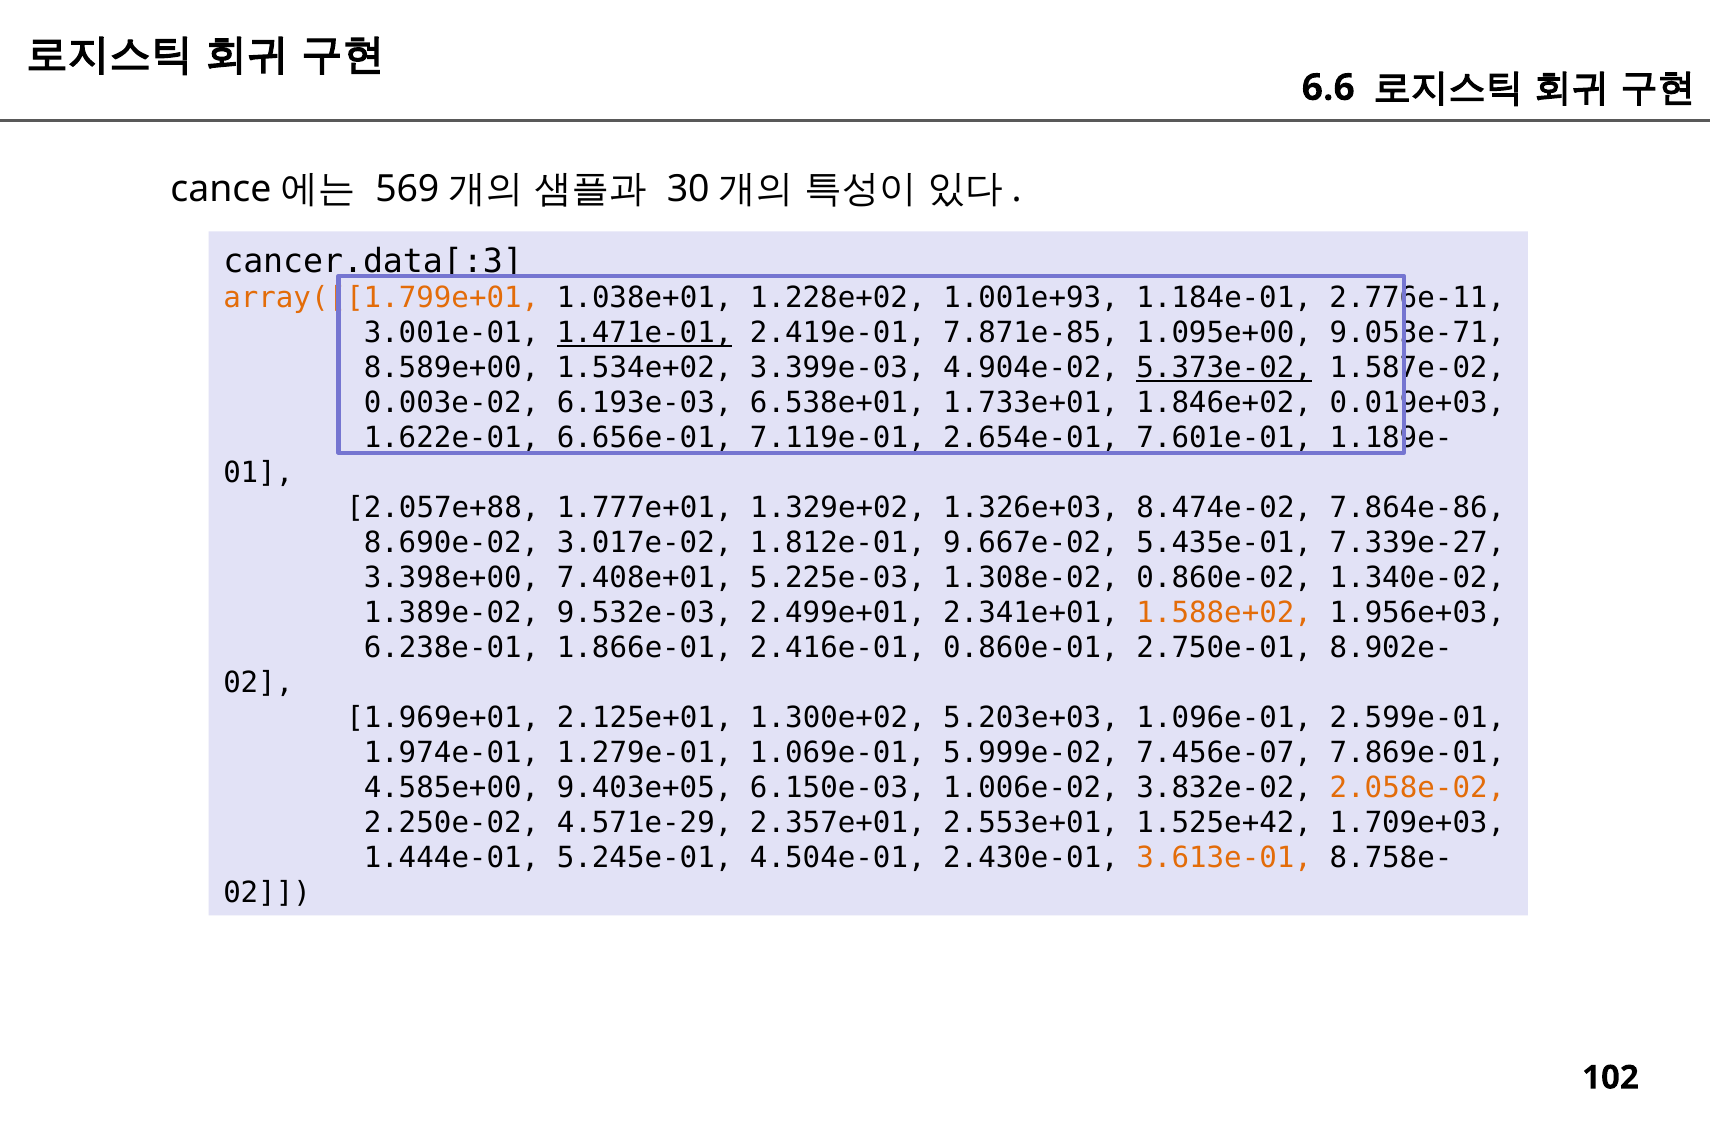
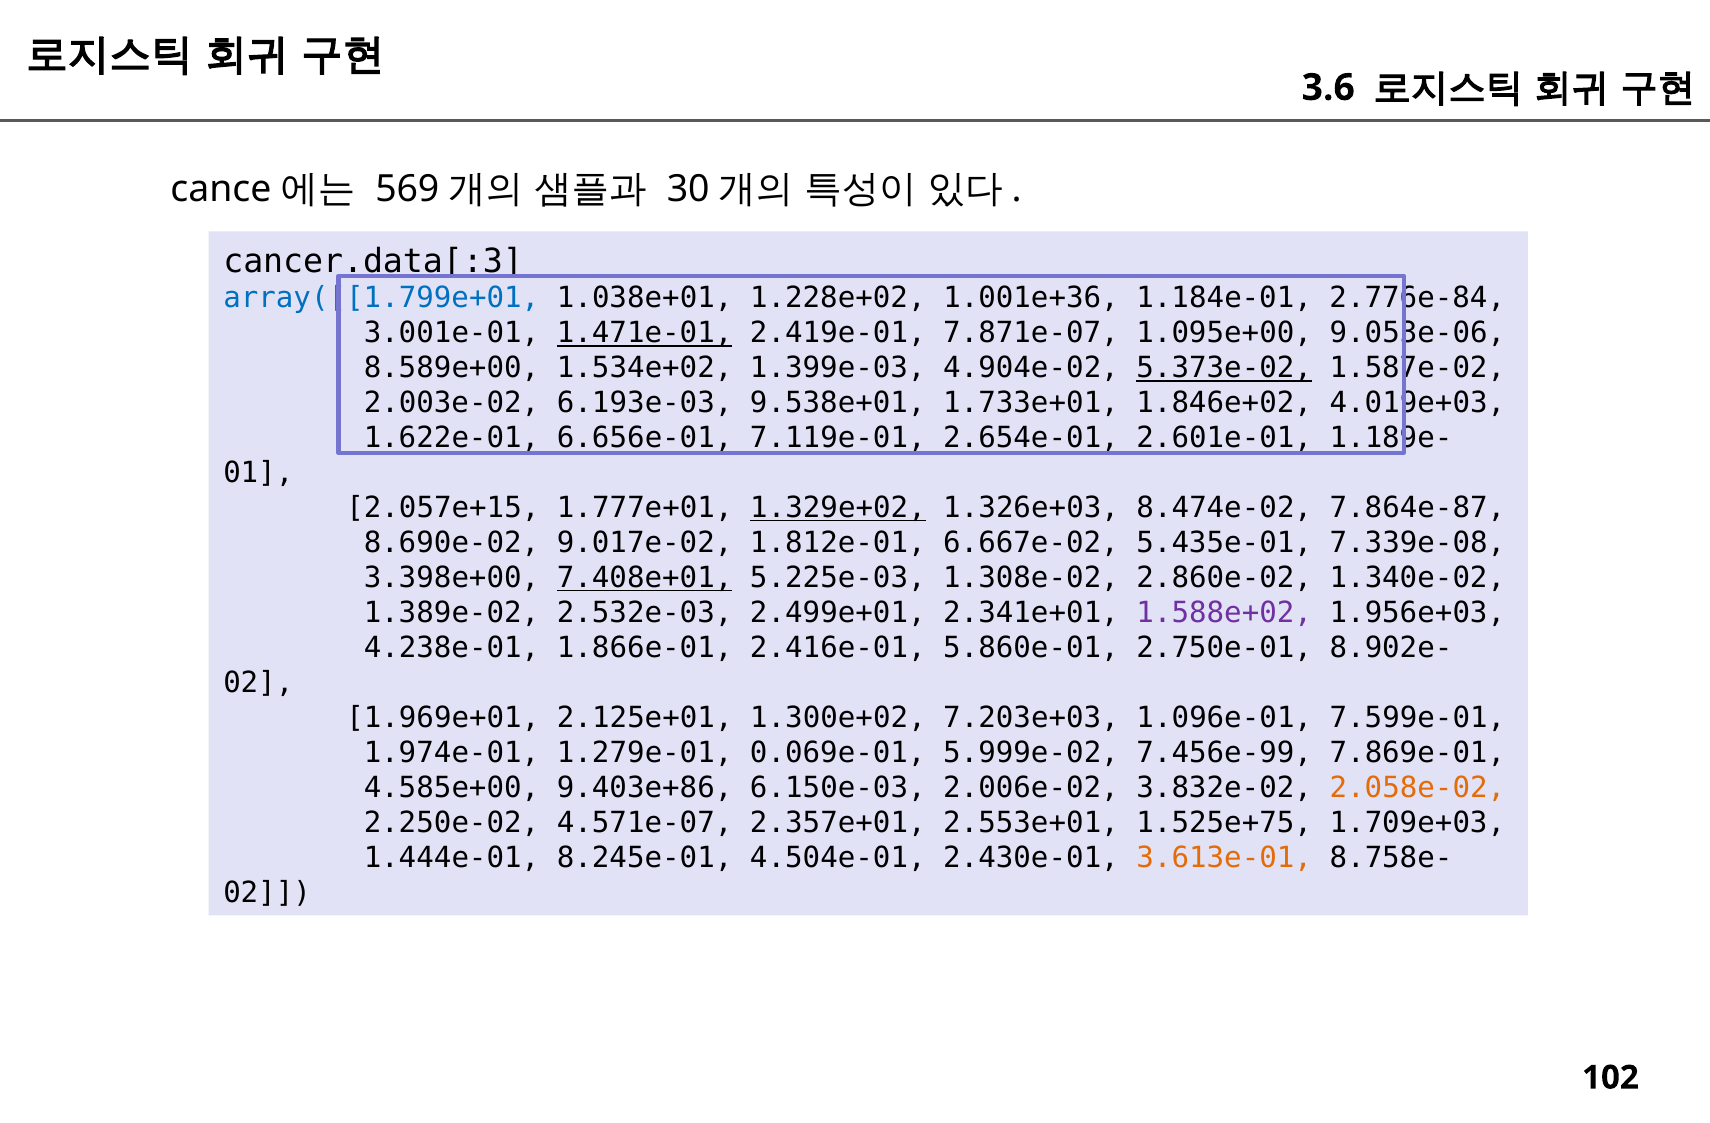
6.6: 6.6 -> 3.6 (1328, 88)
array([[1.799e+01 colour: orange -> blue (381, 298)
1.001e+93: 1.001e+93 -> 1.001e+36 (1031, 298)
2.776e-11: 2.776e-11 -> 2.776e-84 (1417, 298)
7.871e-85: 7.871e-85 -> 7.871e-07 (1031, 333)
9.053e-71: 9.053e-71 -> 9.053e-06 (1417, 333)
3.399e-03: 3.399e-03 -> 1.399e-03 (838, 368)
0.003e-02: 0.003e-02 -> 2.003e-02 (451, 403)
6.538e+01: 6.538e+01 -> 9.538e+01 (838, 403)
0.019e+03: 0.019e+03 -> 4.019e+03 (1417, 403)
7.601e-01: 7.601e-01 -> 2.601e-01 (1224, 438)
2.057e+88: 2.057e+88 -> 2.057e+15 (443, 508)
1.329e+02 underline: none -> present (838, 508)
7.864e-86: 7.864e-86 -> 7.864e-87 (1417, 508)
3.017e-02: 3.017e-02 -> 9.017e-02 (645, 543)
9.667e-02: 9.667e-02 -> 6.667e-02 (1031, 543)
7.339e-27: 7.339e-27 -> 7.339e-08 (1417, 543)
7.408e+01 underline: none -> present (645, 578)
0.860e-02: 0.860e-02 -> 2.860e-02 (1224, 578)
9.532e-03: 9.532e-03 -> 2.532e-03 (645, 613)
1.588e+02 colour: orange -> purple (1224, 613)
6.238e-01: 6.238e-01 -> 4.238e-01 (451, 648)
0.860e-01: 0.860e-01 -> 5.860e-01 (1031, 648)
5.203e+03: 5.203e+03 -> 7.203e+03 (1031, 718)
2.599e-01: 2.599e-01 -> 7.599e-01 (1417, 718)
1.069e-01: 1.069e-01 -> 0.069e-01 (838, 753)
7.456e-07: 7.456e-07 -> 7.456e-99 (1224, 753)
9.403e+05: 9.403e+05 -> 9.403e+86 (645, 788)
1.006e-02: 1.006e-02 -> 2.006e-02 (1031, 788)
4.571e-29: 4.571e-29 -> 4.571e-07 (645, 823)
1.525e+42: 1.525e+42 -> 1.525e+75 (1224, 823)
5.245e-01: 5.245e-01 -> 8.245e-01 (645, 858)
